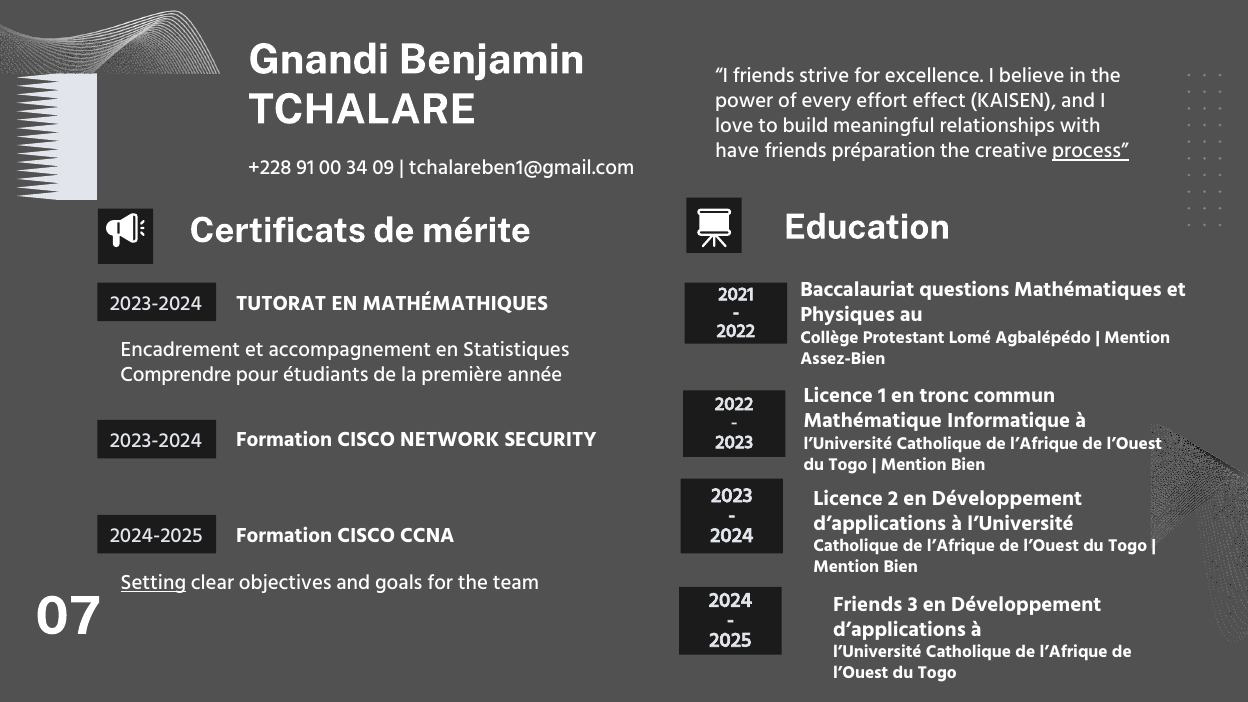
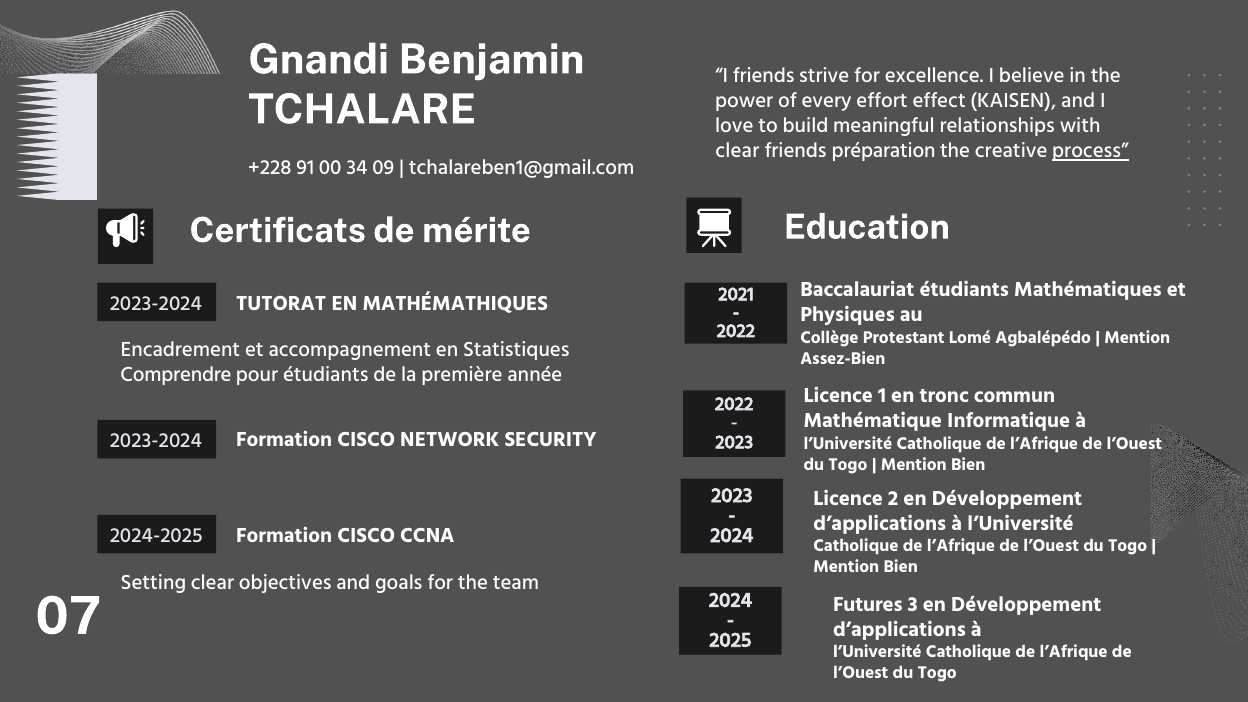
have: have -> clear (737, 151)
Baccalauriat questions: questions -> étudiants (964, 290)
Setting underline: present -> none (153, 582)
Friends: Friends -> Futures (868, 605)
